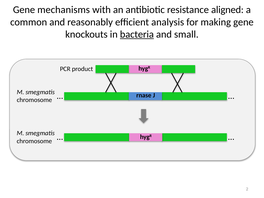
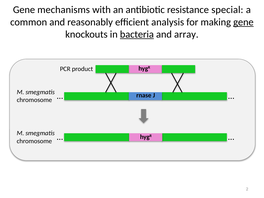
aligned: aligned -> special (227, 10)
gene underline: none -> present (243, 22)
small: small -> array (186, 34)
